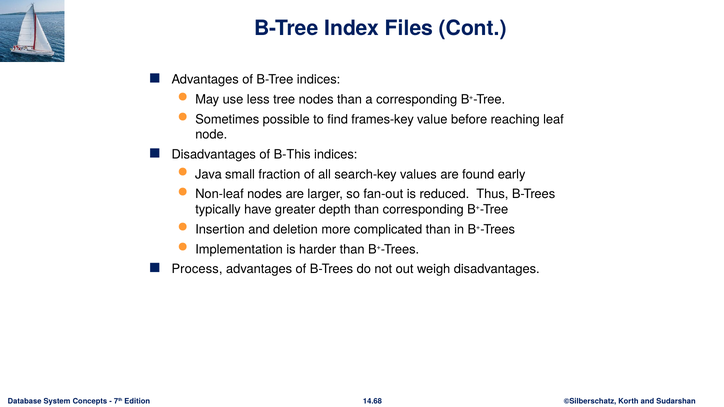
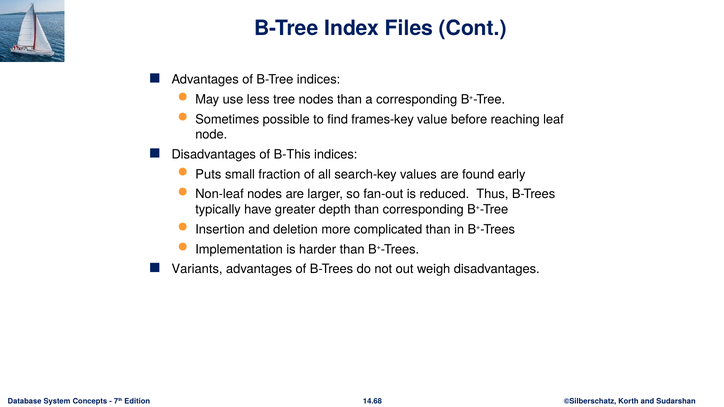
Java: Java -> Puts (208, 174)
Process: Process -> Variants (197, 269)
